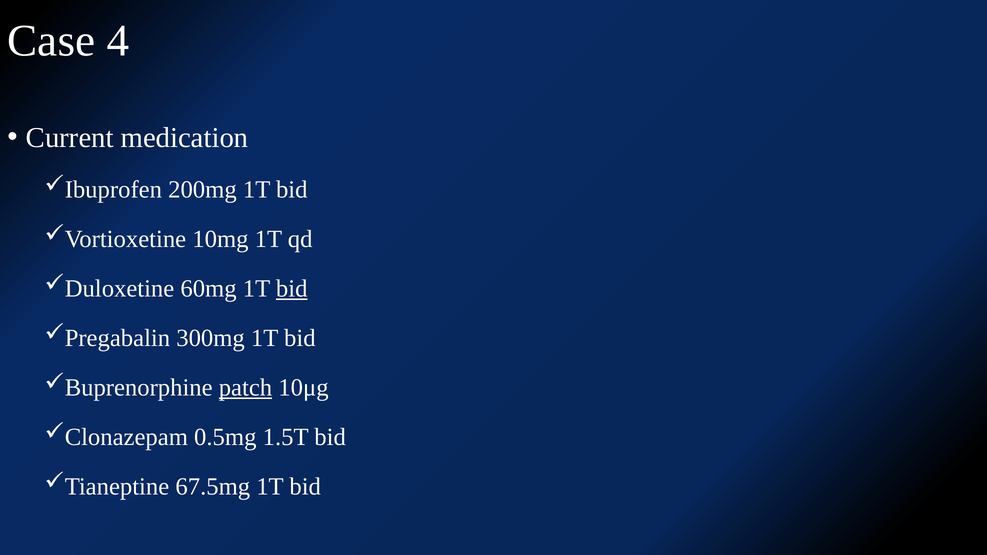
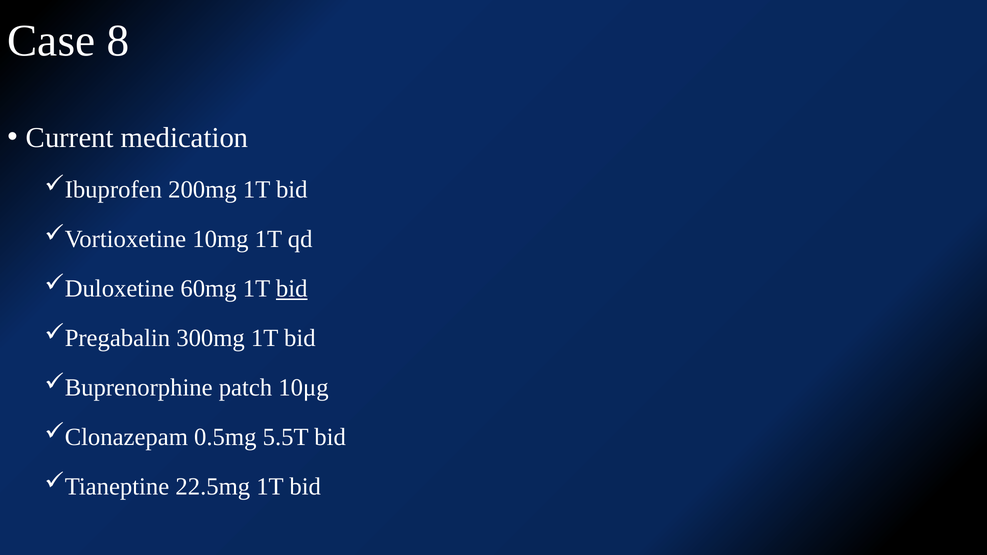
4: 4 -> 8 (118, 41)
patch underline: present -> none (245, 388)
1.5T: 1.5T -> 5.5T (286, 437)
67.5mg: 67.5mg -> 22.5mg (213, 487)
